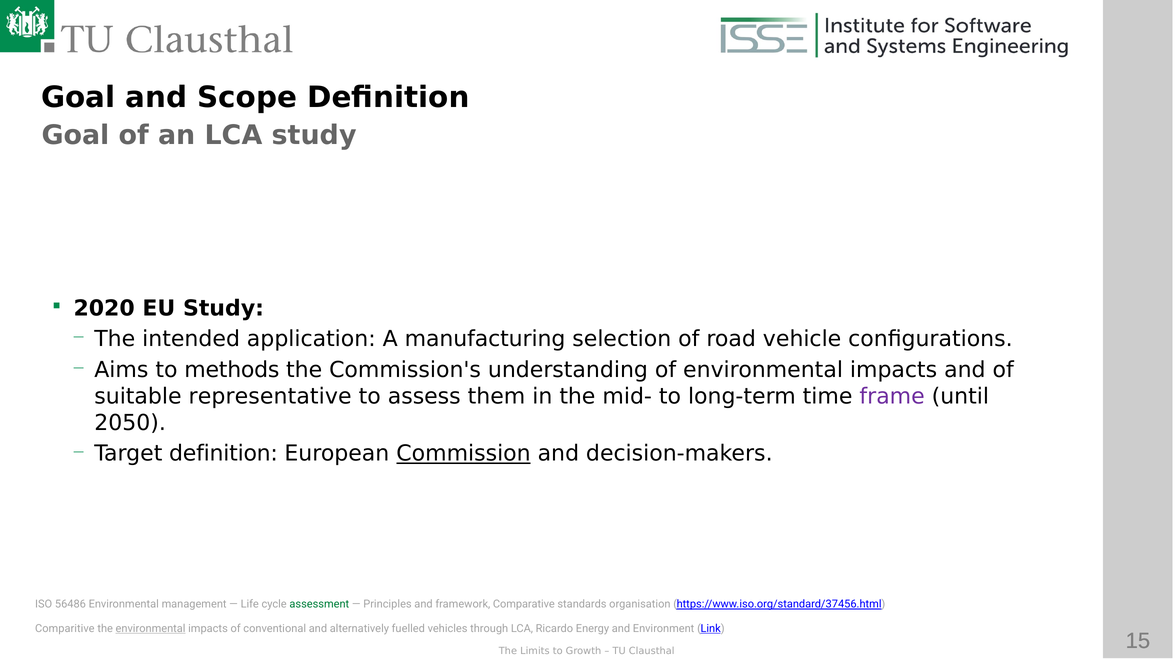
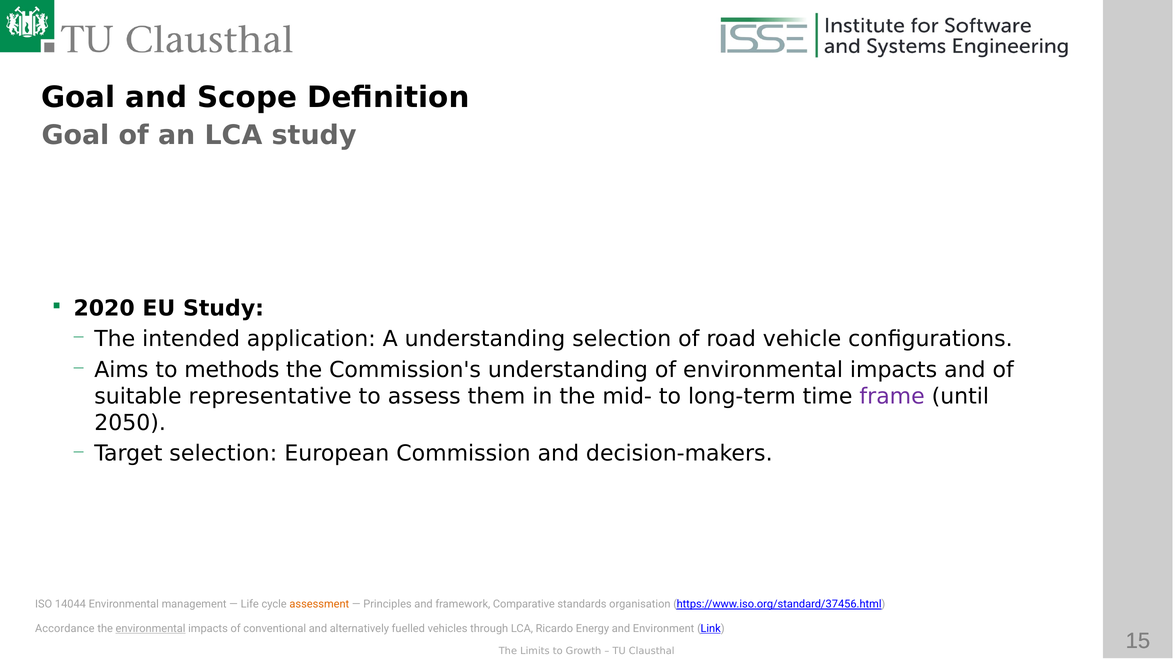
A manufacturing: manufacturing -> understanding (485, 339)
Target definition: definition -> selection (223, 454)
Commission underline: present -> none (463, 454)
56486: 56486 -> 14044 (70, 604)
assessment colour: green -> orange (319, 604)
Comparitive: Comparitive -> Accordance (65, 628)
